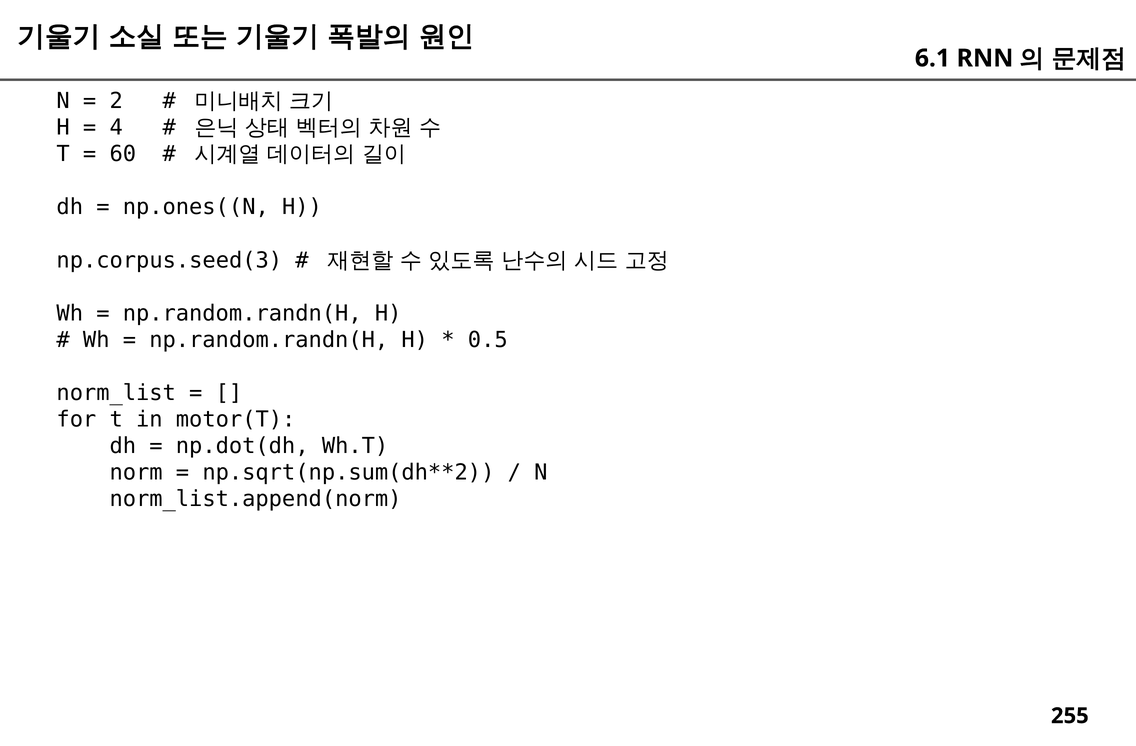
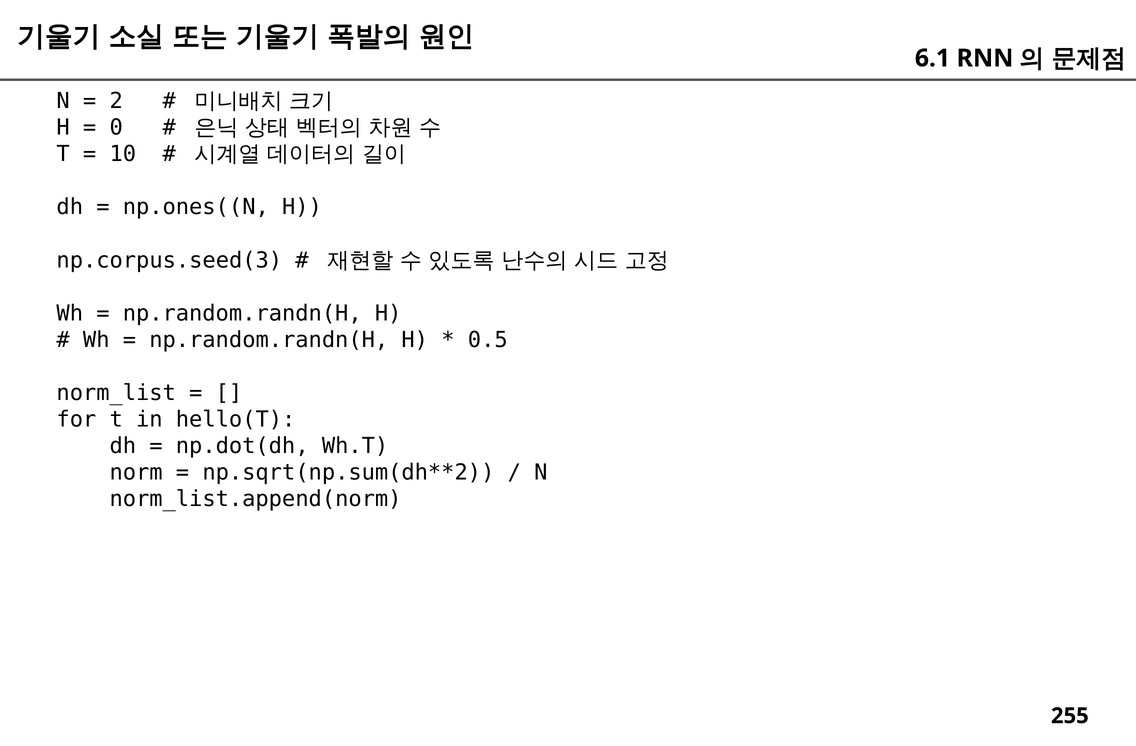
4: 4 -> 0 (116, 128)
60: 60 -> 10 (123, 154)
motor(T: motor(T -> hello(T (236, 419)
